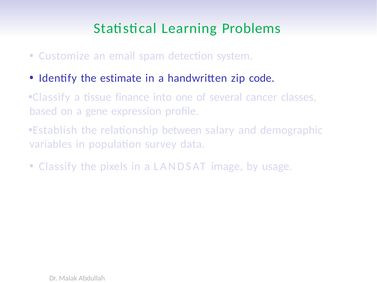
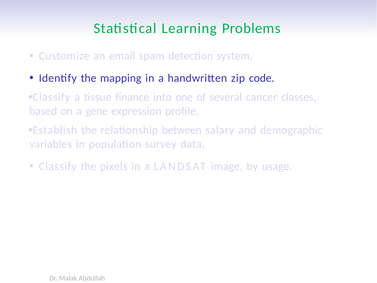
estimate: estimate -> mapping (121, 78)
